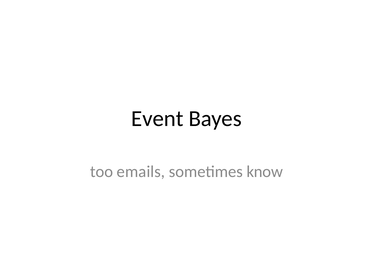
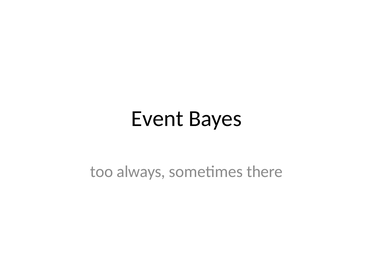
emails: emails -> always (141, 171)
know: know -> there (265, 171)
